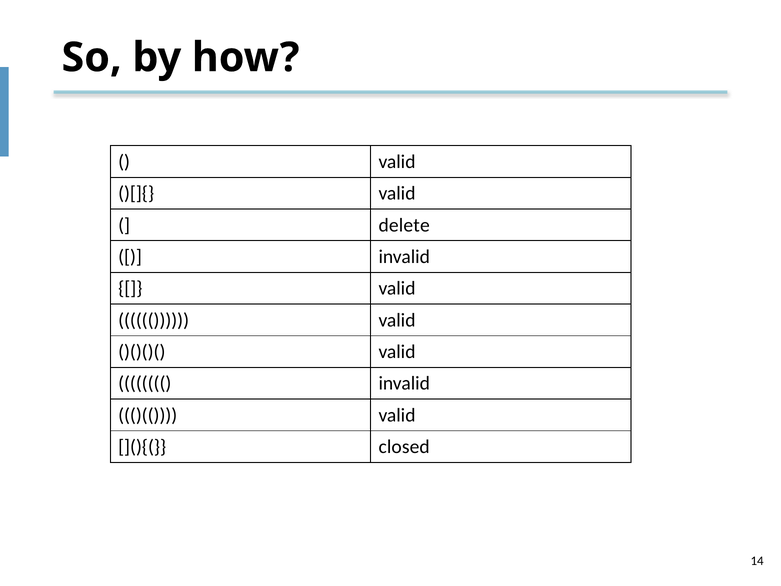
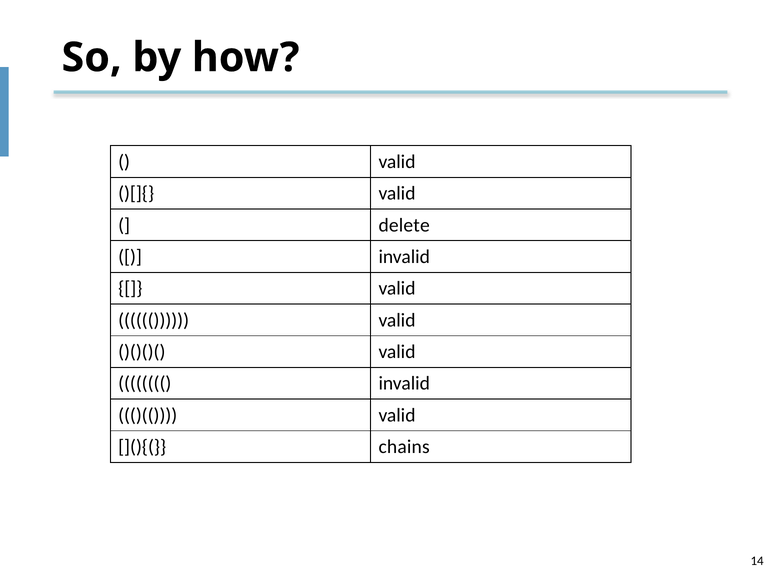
closed: closed -> chains (404, 447)
